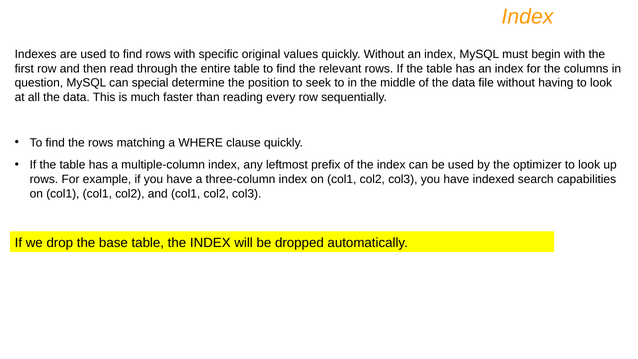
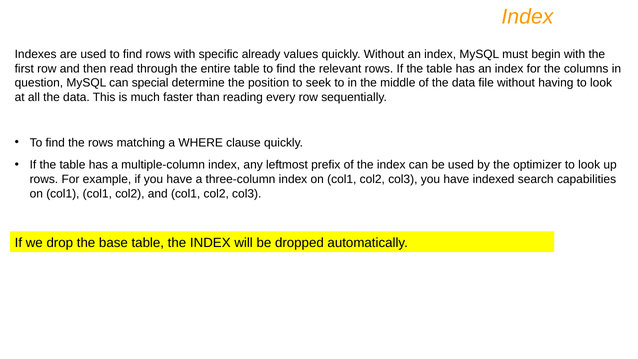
original: original -> already (261, 54)
